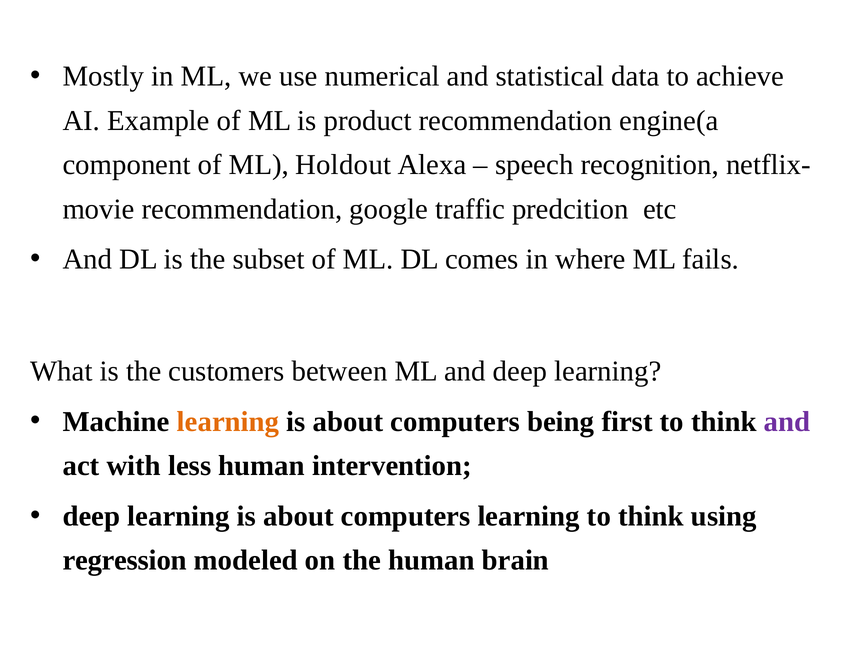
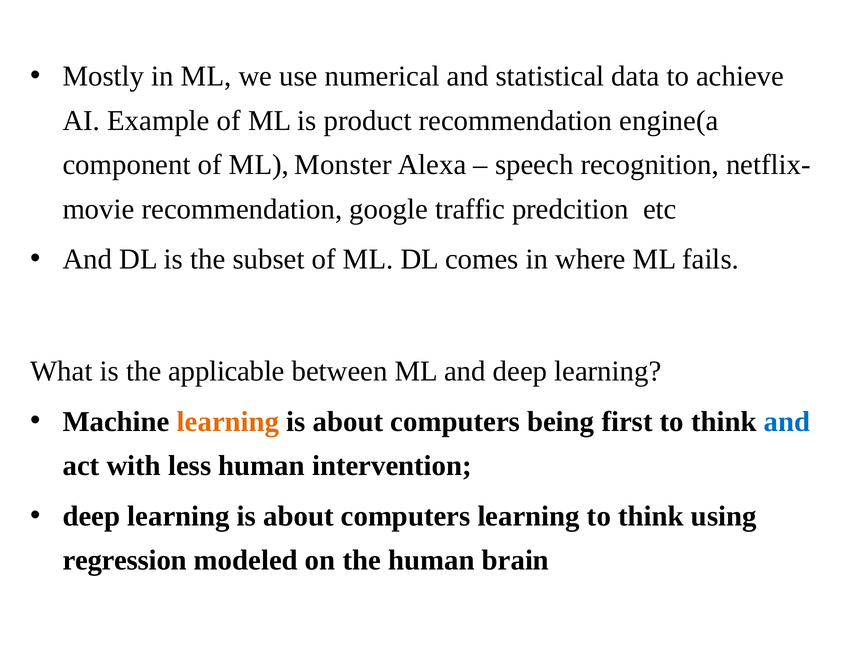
Holdout: Holdout -> Monster (343, 165)
customers: customers -> applicable (227, 371)
and colour: purple -> blue (787, 422)
